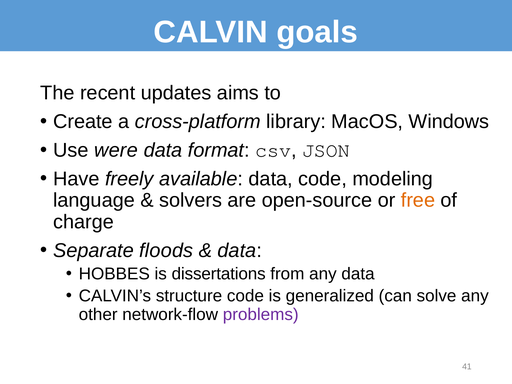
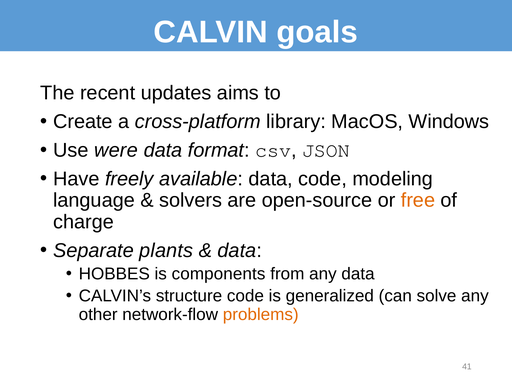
floods: floods -> plants (166, 250)
dissertations: dissertations -> components (219, 274)
problems colour: purple -> orange (261, 314)
